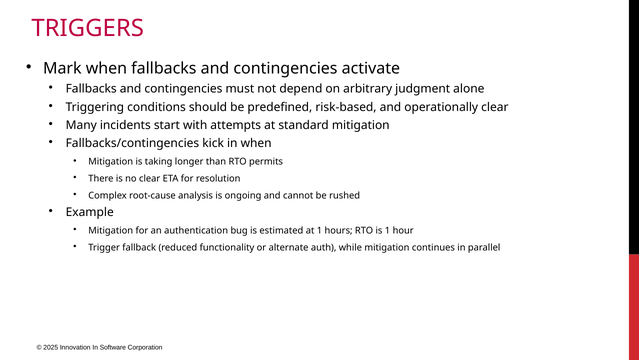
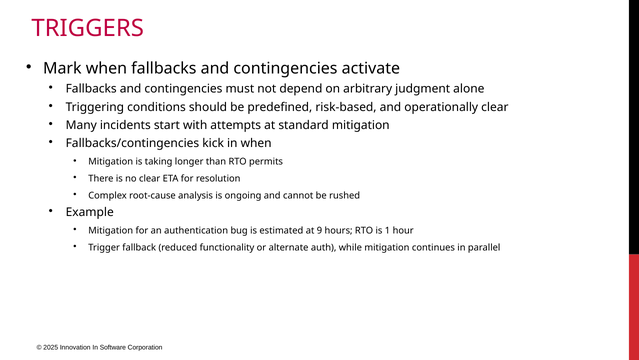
at 1: 1 -> 9 (319, 230)
